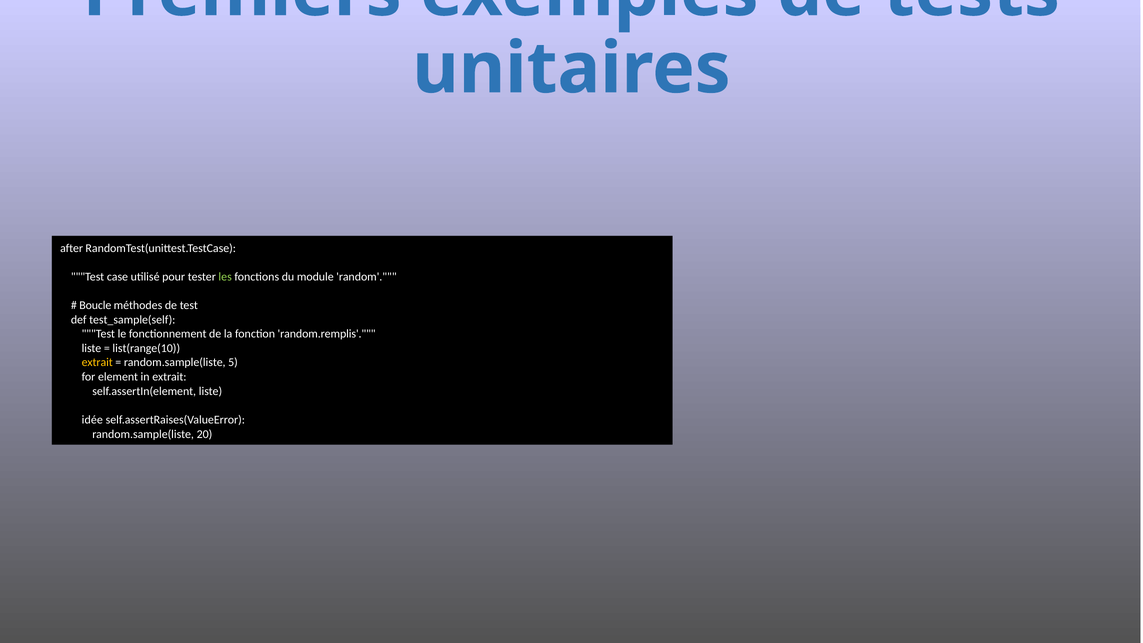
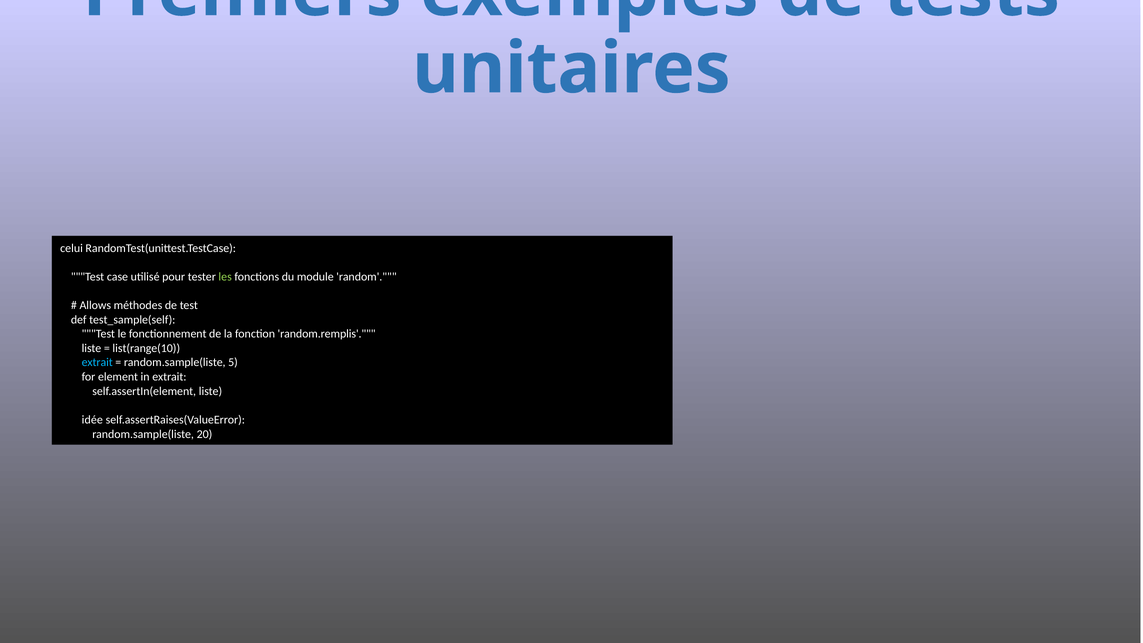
after: after -> celui (72, 248)
Boucle: Boucle -> Allows (95, 305)
extrait colour: yellow -> light blue (97, 363)
